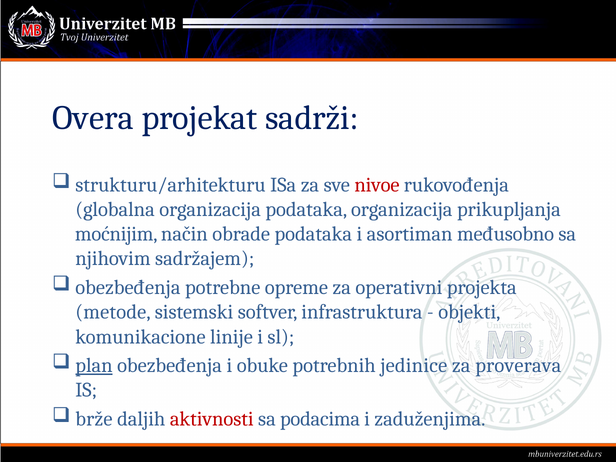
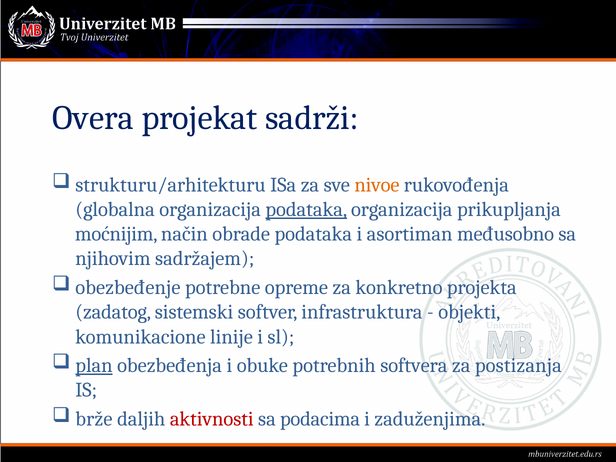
nivoe colour: red -> orange (377, 185)
podataka underline: none -> present (306, 209)
obezbeđenja: obezbeđenja -> obezbeđenje (128, 287)
operativni: operativni -> konkretno (399, 287)
metode: metode -> zadatog (113, 312)
jedinice: jedinice -> softvera (414, 365)
proverava: proverava -> postizanja (518, 365)
